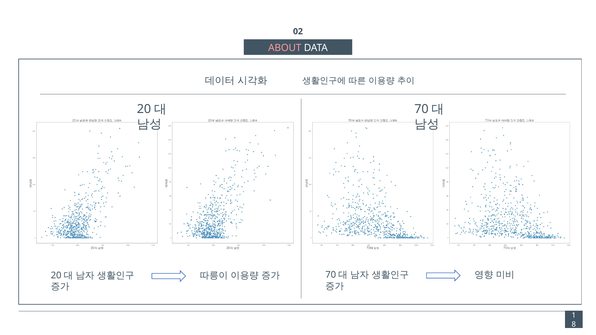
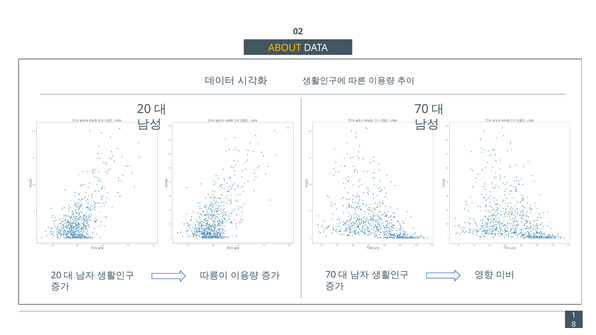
ABOUT colour: pink -> yellow (285, 48)
